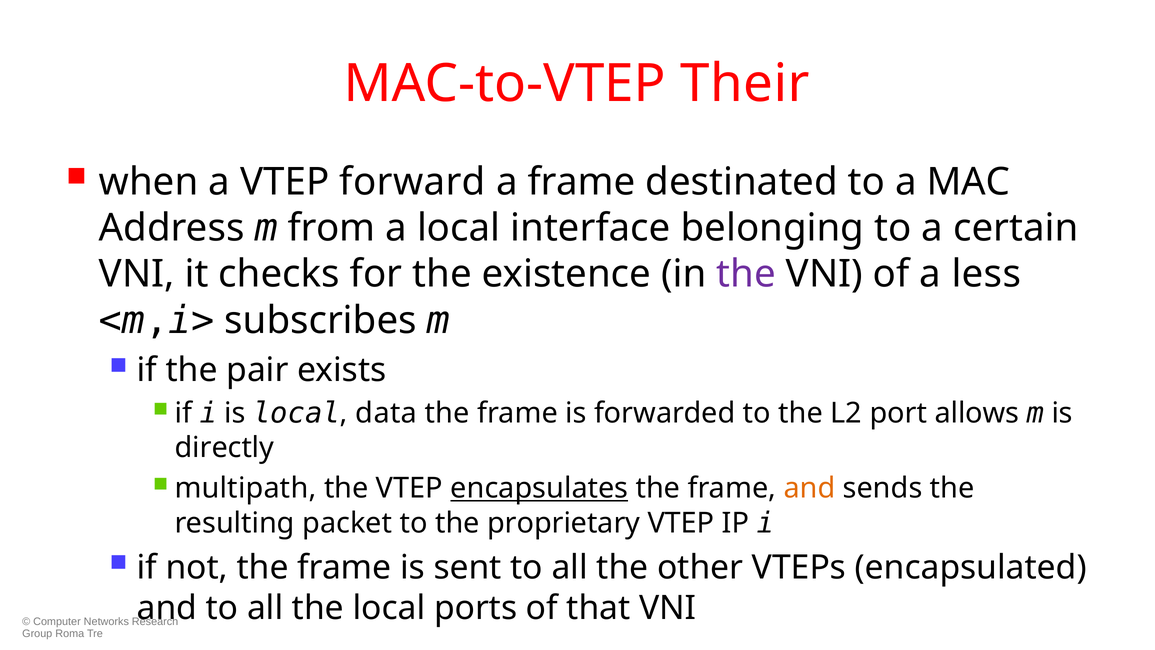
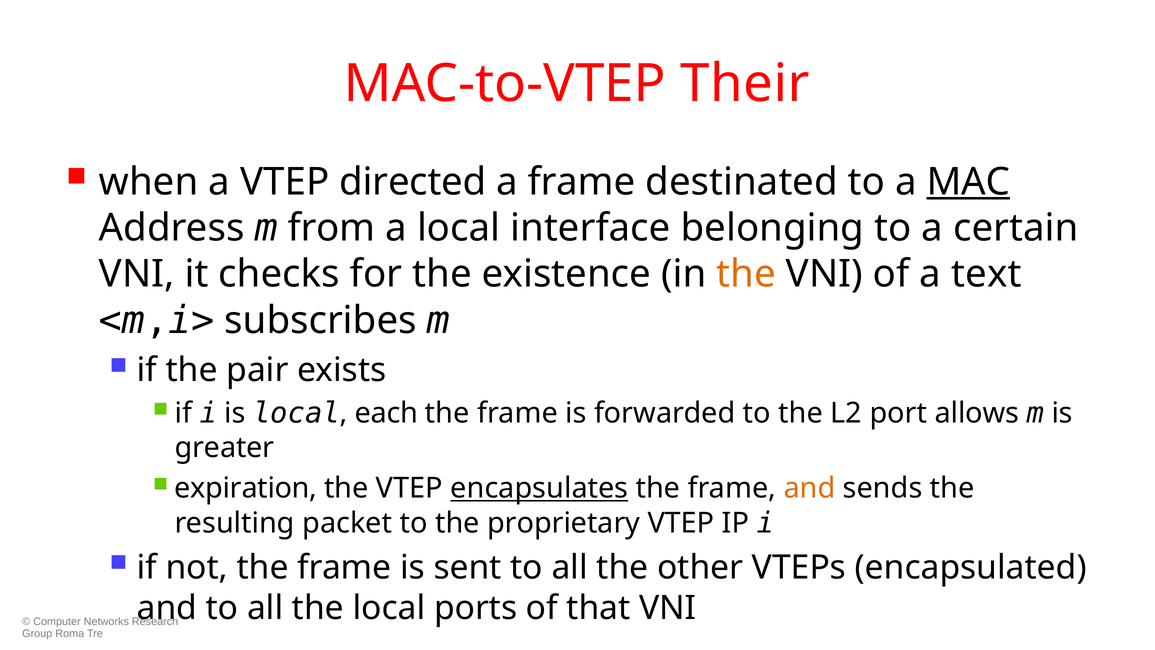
forward: forward -> directed (413, 182)
MAC underline: none -> present (968, 182)
the colour: purple -> orange (746, 274)
less: less -> text (986, 274)
data: data -> each (387, 413)
directly: directly -> greater (224, 448)
multipath: multipath -> expiration (246, 488)
